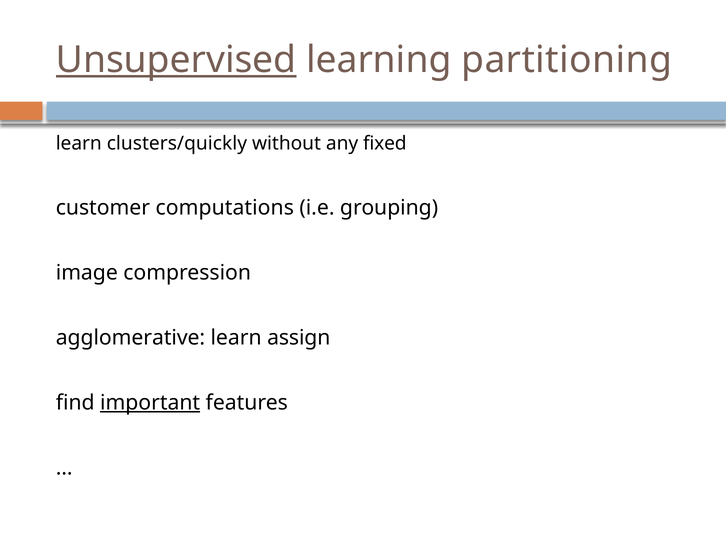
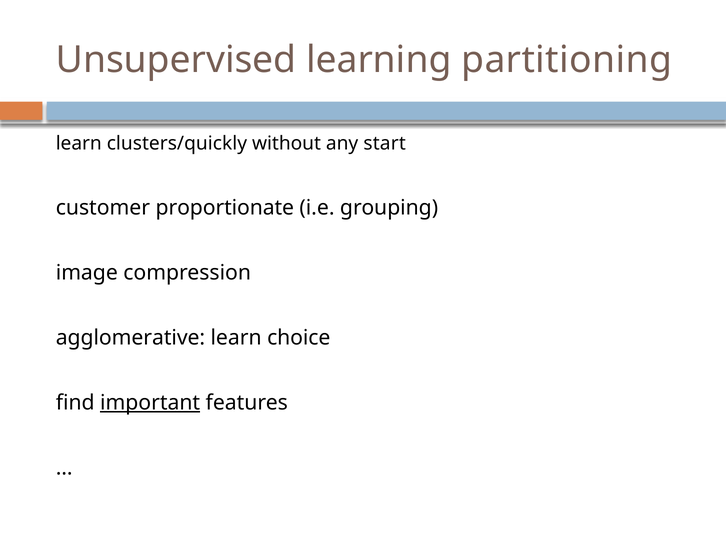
Unsupervised underline: present -> none (176, 60)
fixed: fixed -> start (385, 143)
computations: computations -> proportionate (225, 207)
assign: assign -> choice (299, 337)
